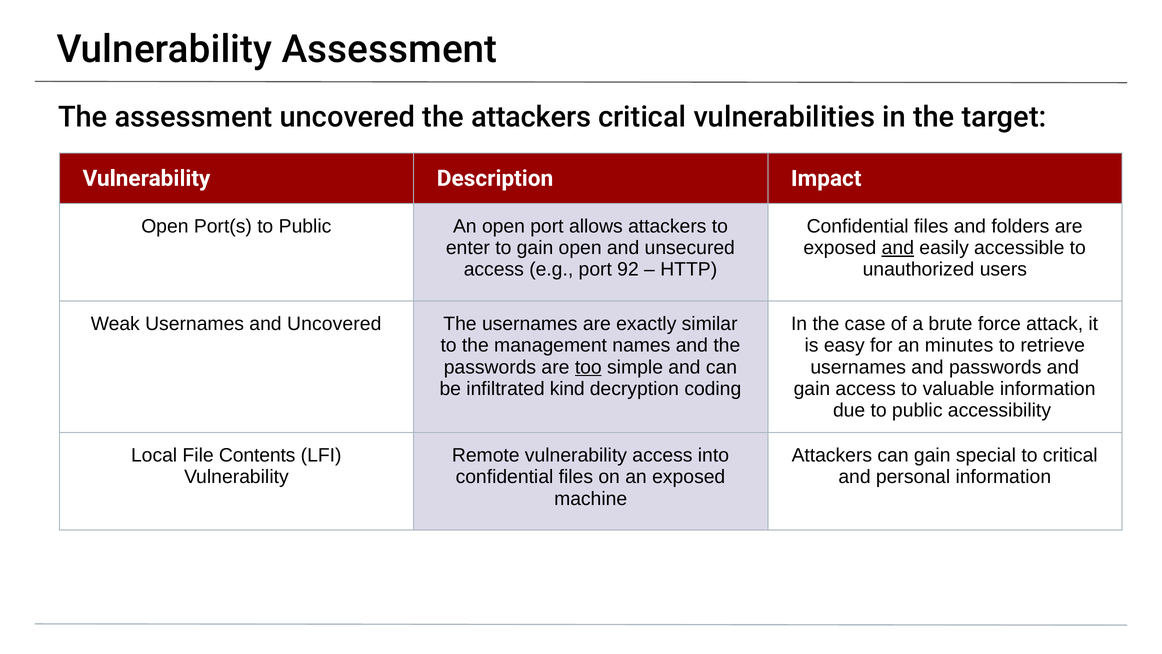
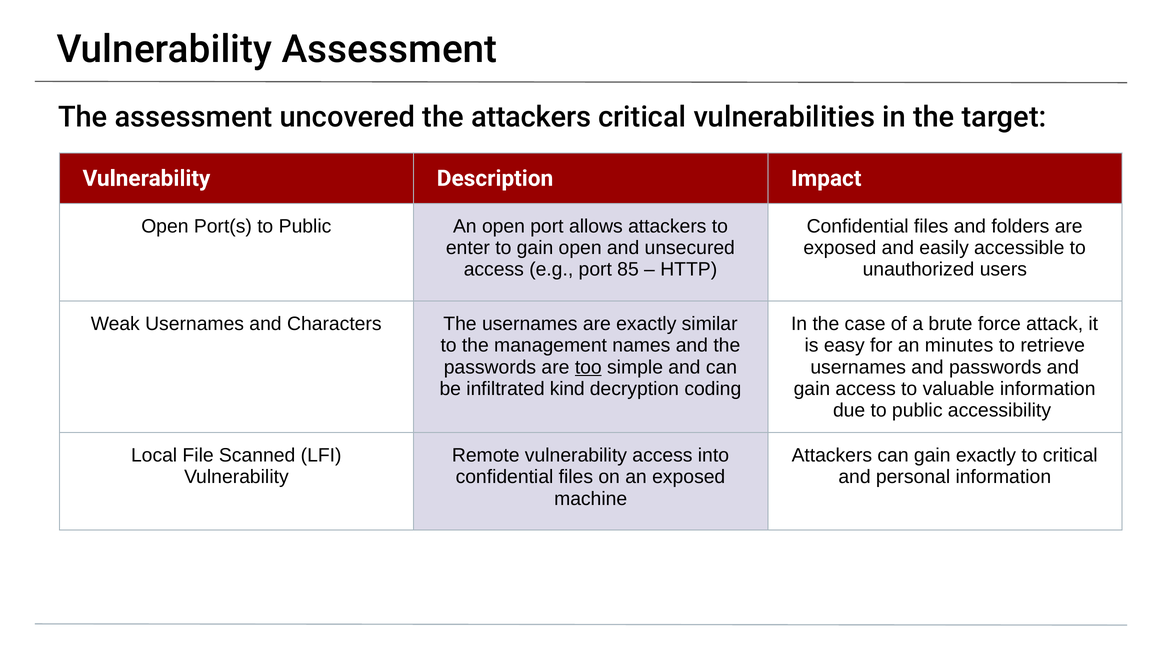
and underline: present -> none (898, 248)
92: 92 -> 85 (628, 269)
and Uncovered: Uncovered -> Characters (334, 324)
Contents: Contents -> Scanned (257, 455)
gain special: special -> exactly (986, 455)
